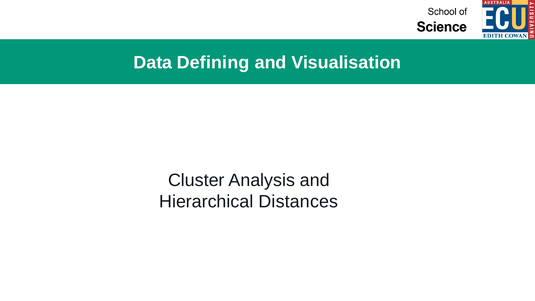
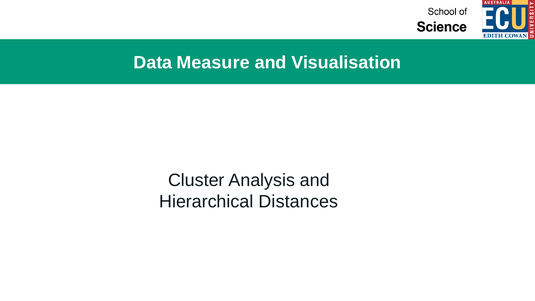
Defining: Defining -> Measure (213, 63)
